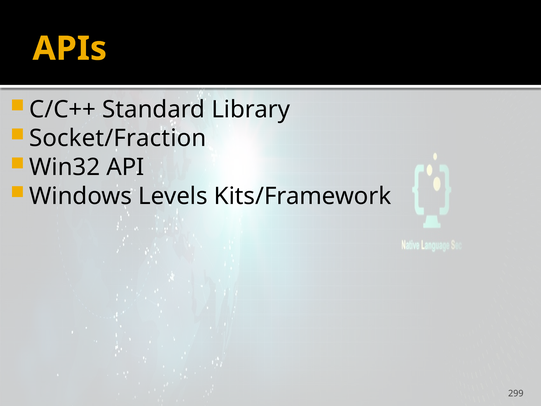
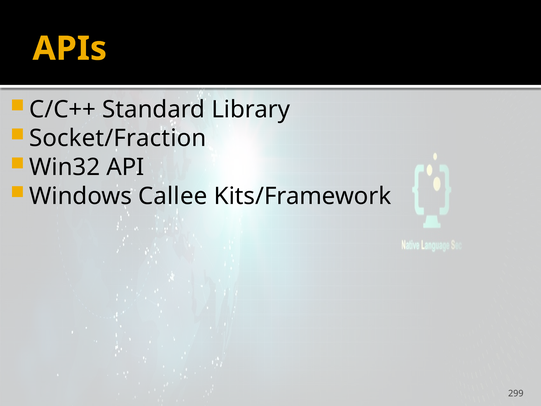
Levels: Levels -> Callee (173, 196)
